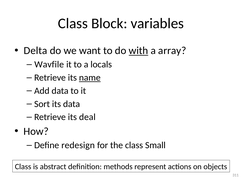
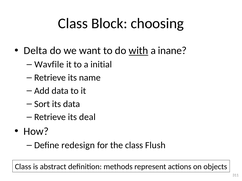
variables: variables -> choosing (157, 23)
array: array -> inane (172, 51)
locals: locals -> initial (101, 65)
name underline: present -> none (90, 78)
Small: Small -> Flush (155, 146)
